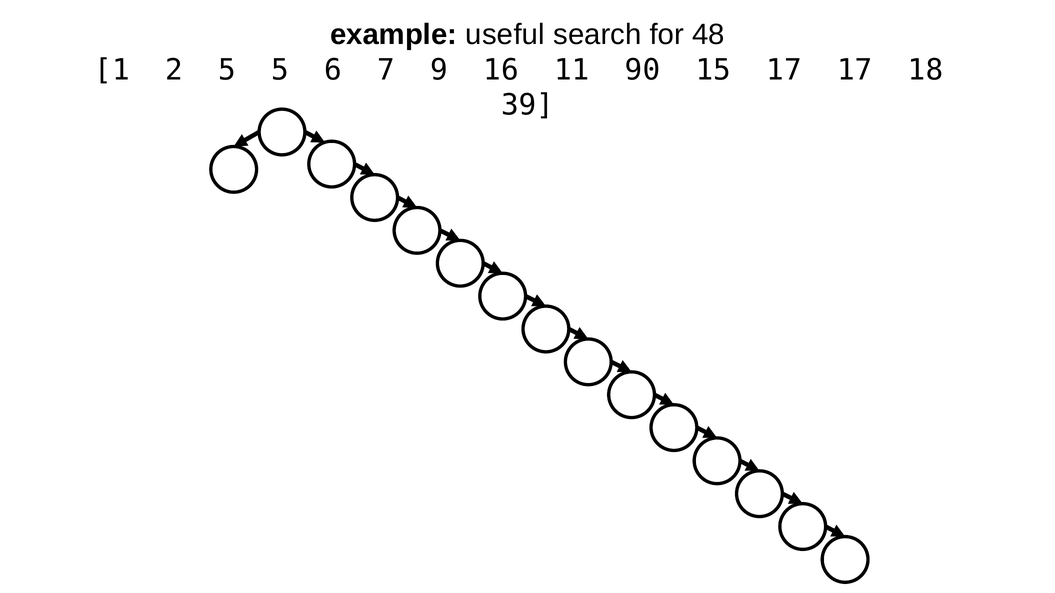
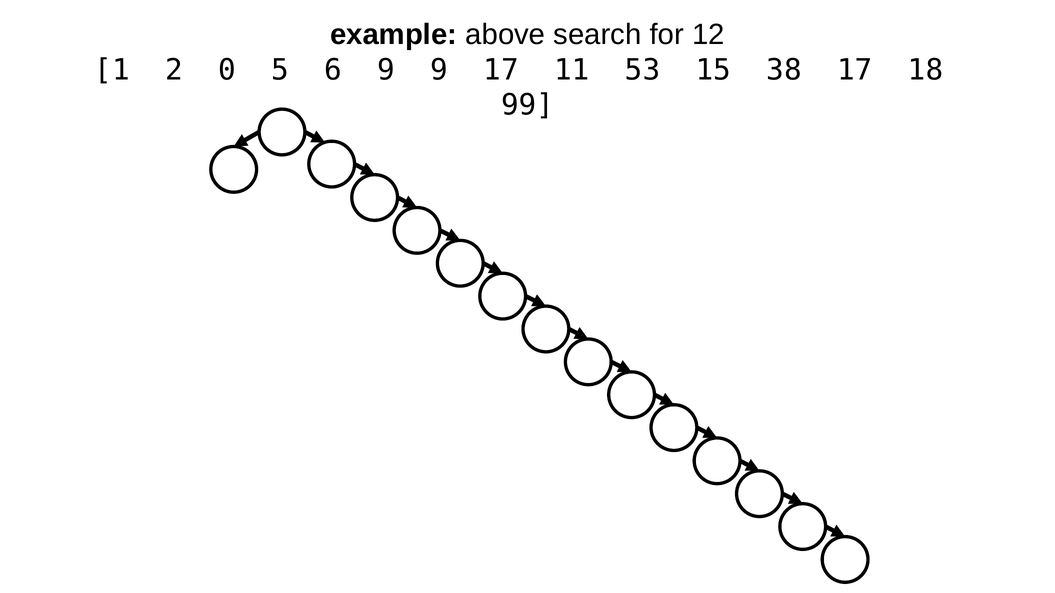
useful: useful -> above (505, 35)
48: 48 -> 12 (708, 35)
2 5: 5 -> 0 (227, 70)
6 7: 7 -> 9 (386, 70)
9 16: 16 -> 17 (501, 70)
90: 90 -> 53 (643, 70)
15 17: 17 -> 38 (784, 70)
39: 39 -> 99 (528, 105)
